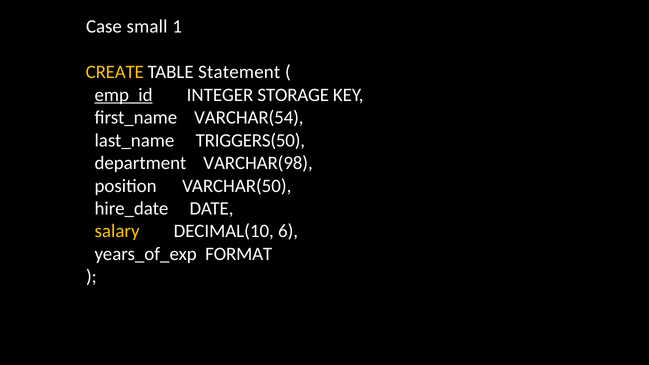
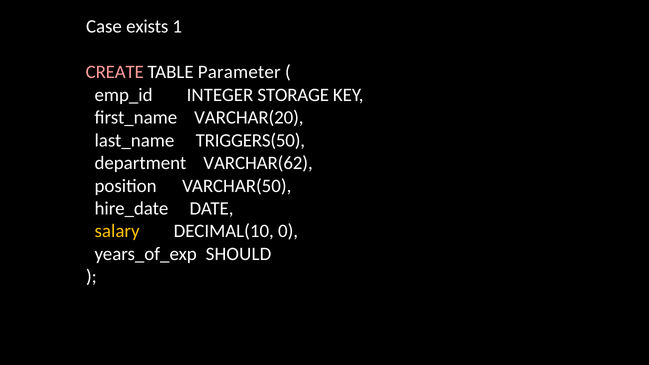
small: small -> exists (147, 27)
CREATE colour: yellow -> pink (115, 72)
Statement: Statement -> Parameter (239, 72)
emp_id underline: present -> none (124, 95)
VARCHAR(54: VARCHAR(54 -> VARCHAR(20 (249, 118)
VARCHAR(98: VARCHAR(98 -> VARCHAR(62 (258, 163)
6: 6 -> 0 (288, 231)
FORMAT: FORMAT -> SHOULD (238, 254)
